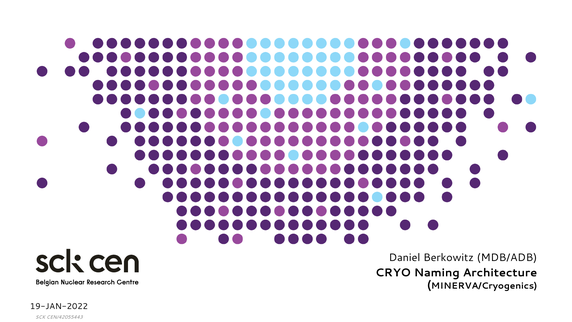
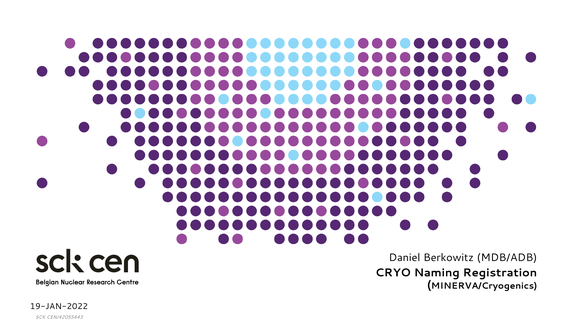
Architecture: Architecture -> Registration (500, 273)
